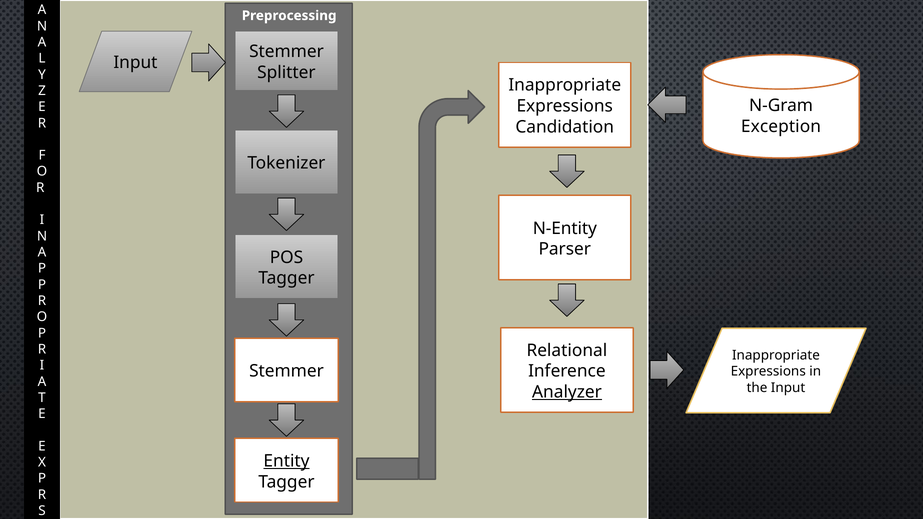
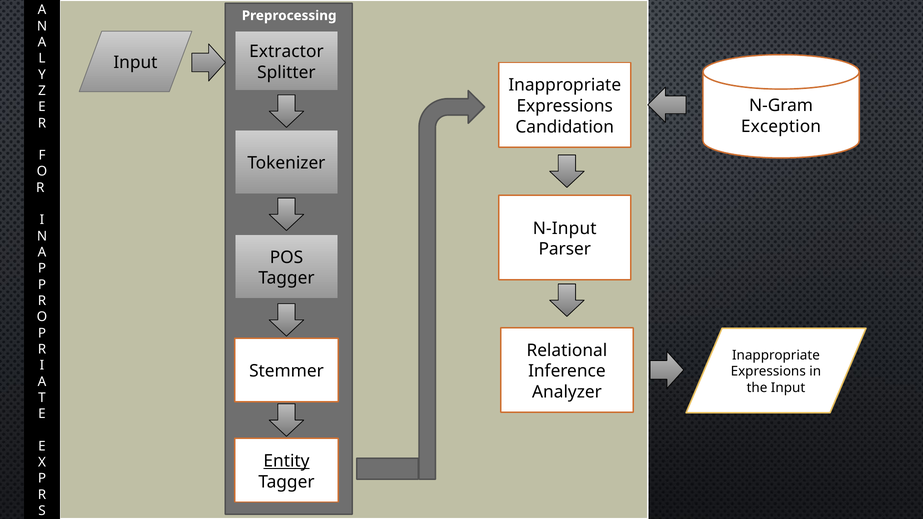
Stemmer: Stemmer -> Extractor (286, 52)
N-Entity: N-Entity -> N-Input (565, 229)
Analyzer underline: present -> none (567, 392)
